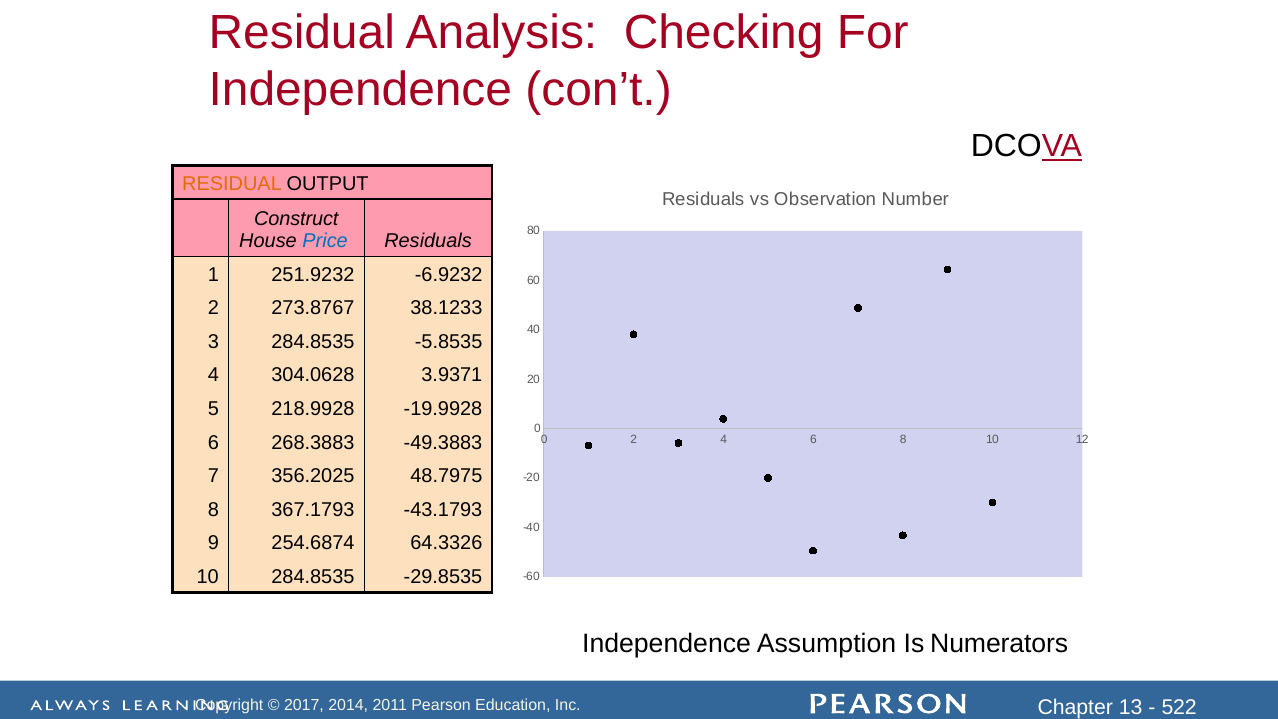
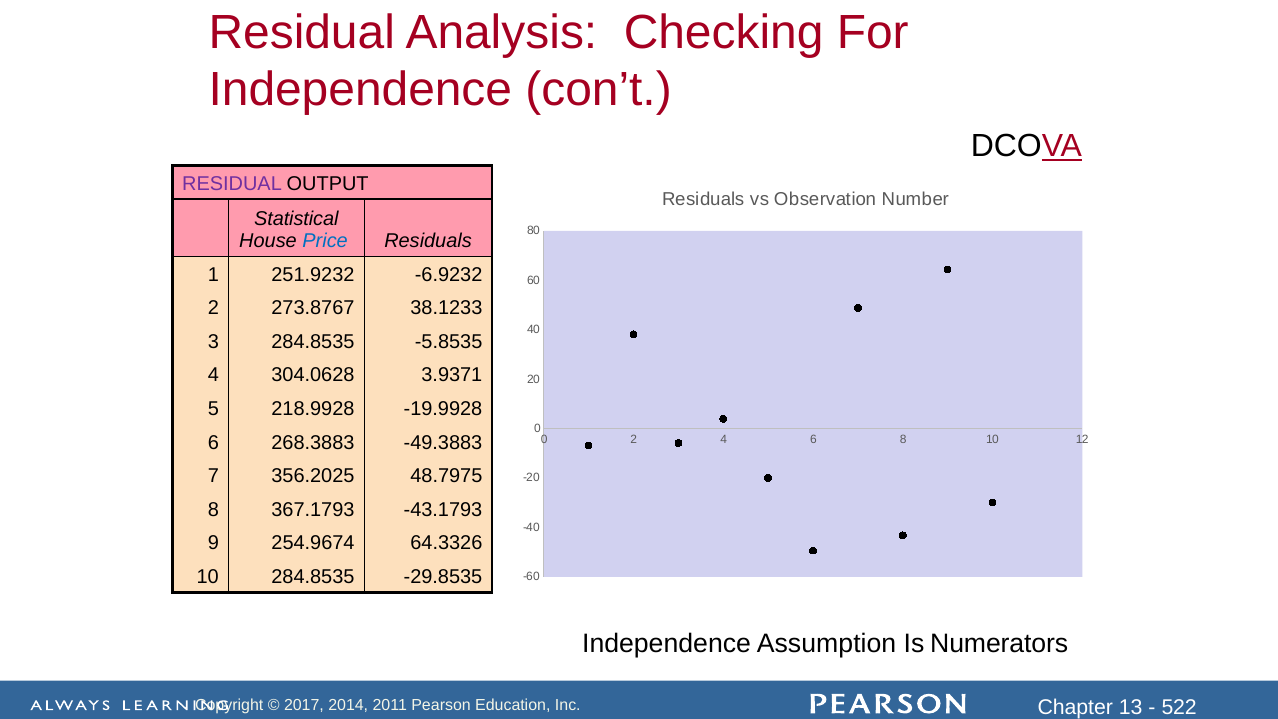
RESIDUAL colour: orange -> purple (232, 183)
Construct: Construct -> Statistical (296, 219)
254.6874: 254.6874 -> 254.9674 (313, 543)
